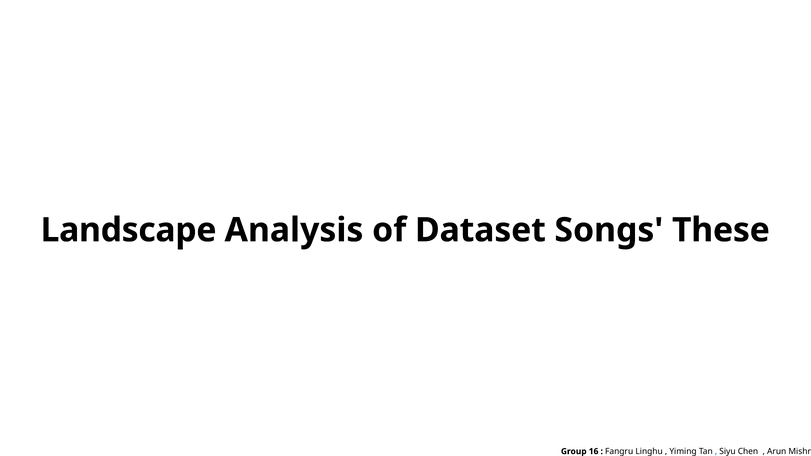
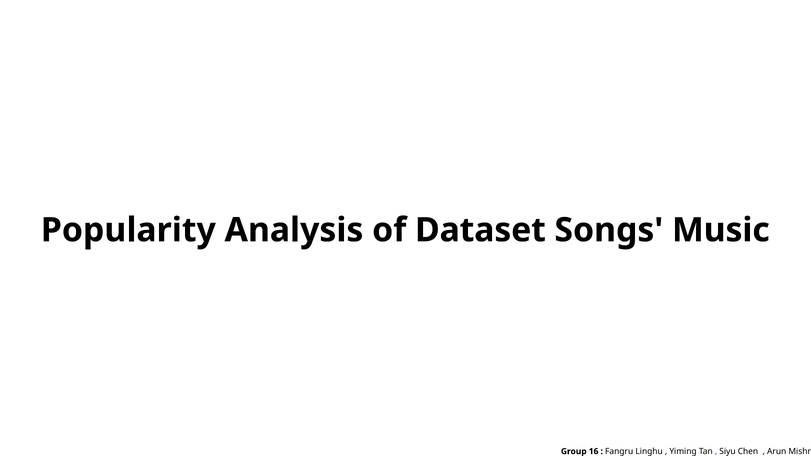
Landscape: Landscape -> Popularity (128, 230)
These: These -> Music (721, 230)
